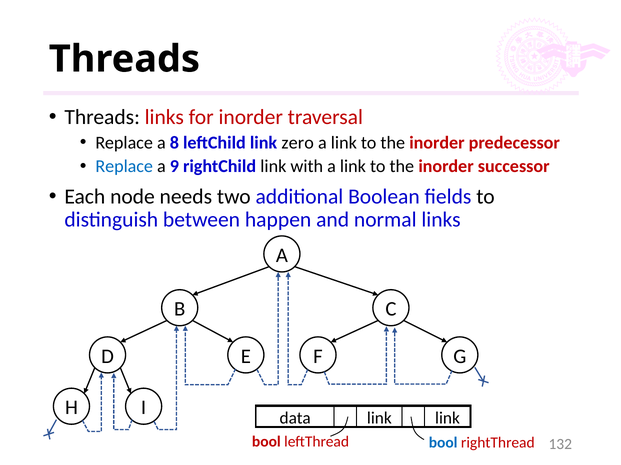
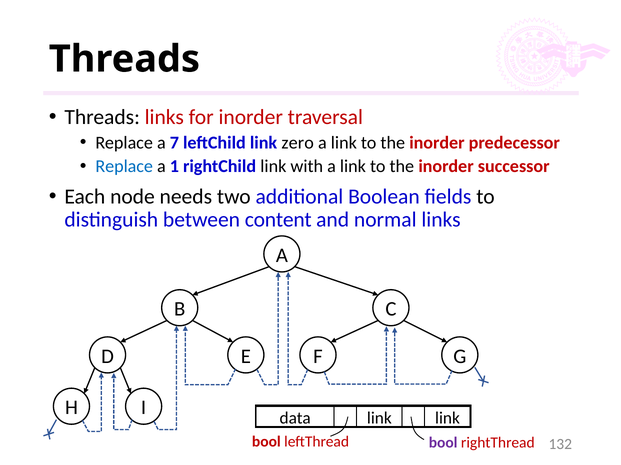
8: 8 -> 7 (174, 143)
9: 9 -> 1 (174, 167)
happen: happen -> content (278, 220)
bool colour: blue -> purple (443, 443)
